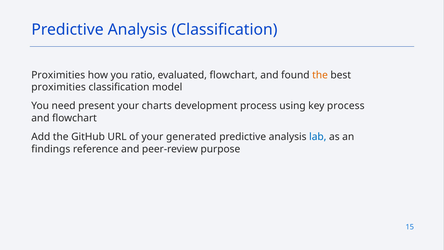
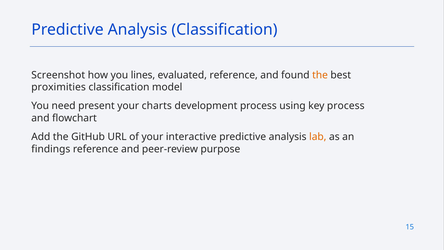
Proximities: Proximities -> Screenshot (58, 75)
ratio: ratio -> lines (143, 75)
evaluated flowchart: flowchart -> reference (234, 75)
generated: generated -> interactive (191, 137)
lab colour: blue -> orange (318, 137)
